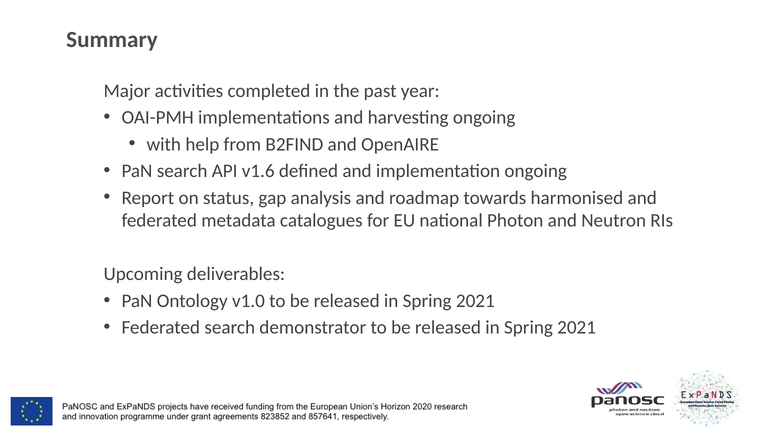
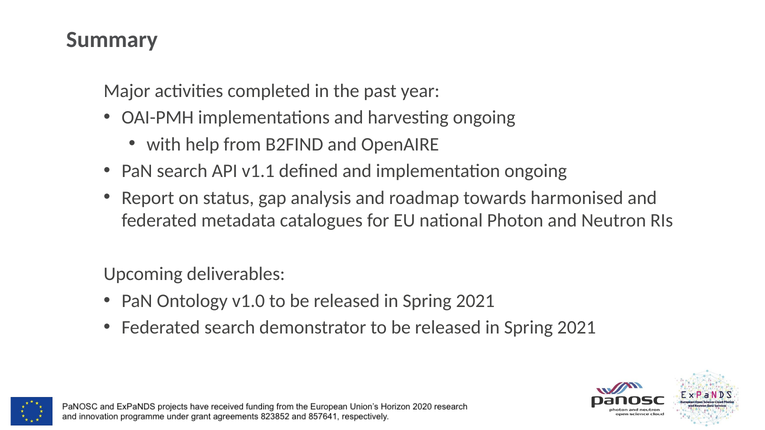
v1.6: v1.6 -> v1.1 (258, 171)
